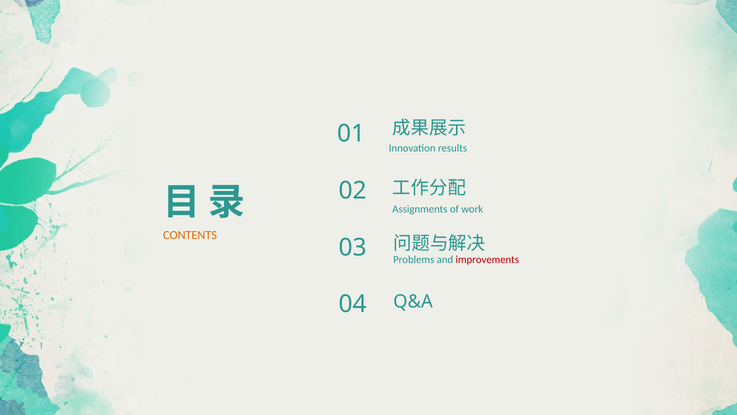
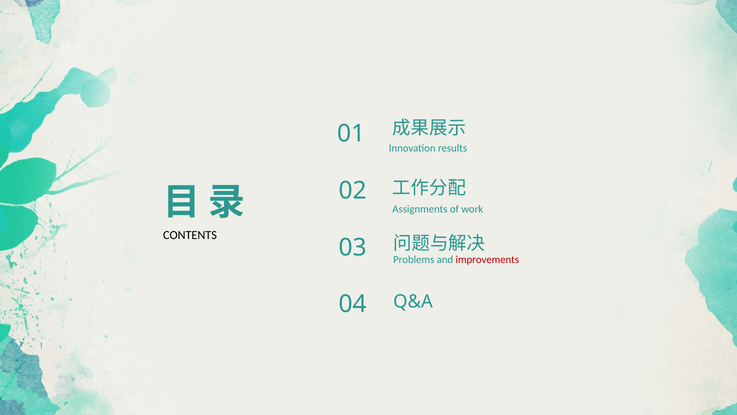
CONTENTS colour: orange -> black (190, 235)
